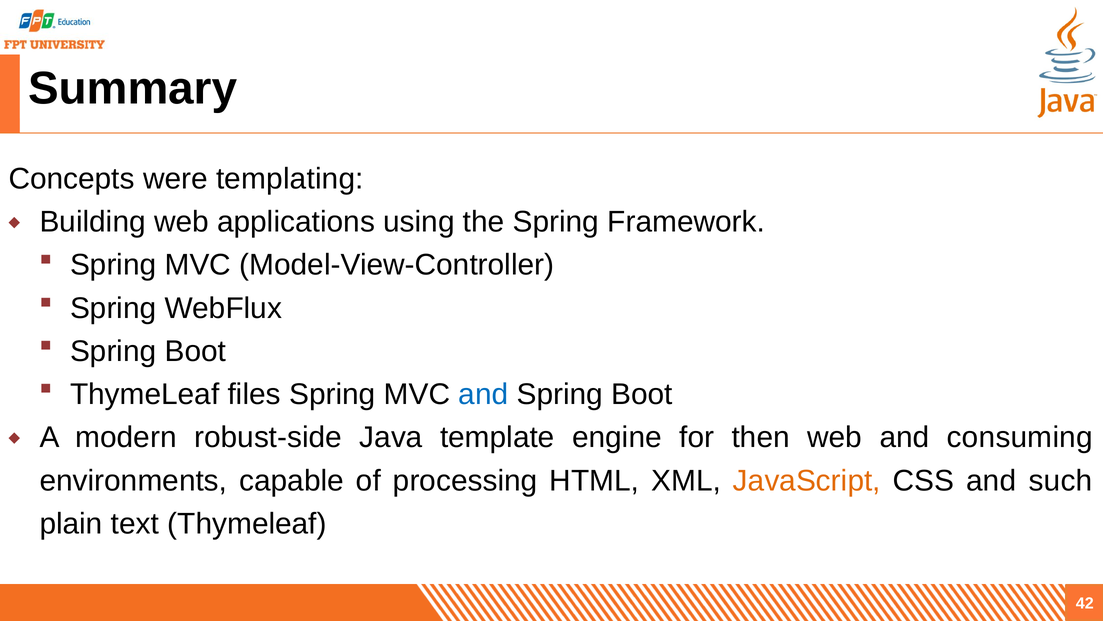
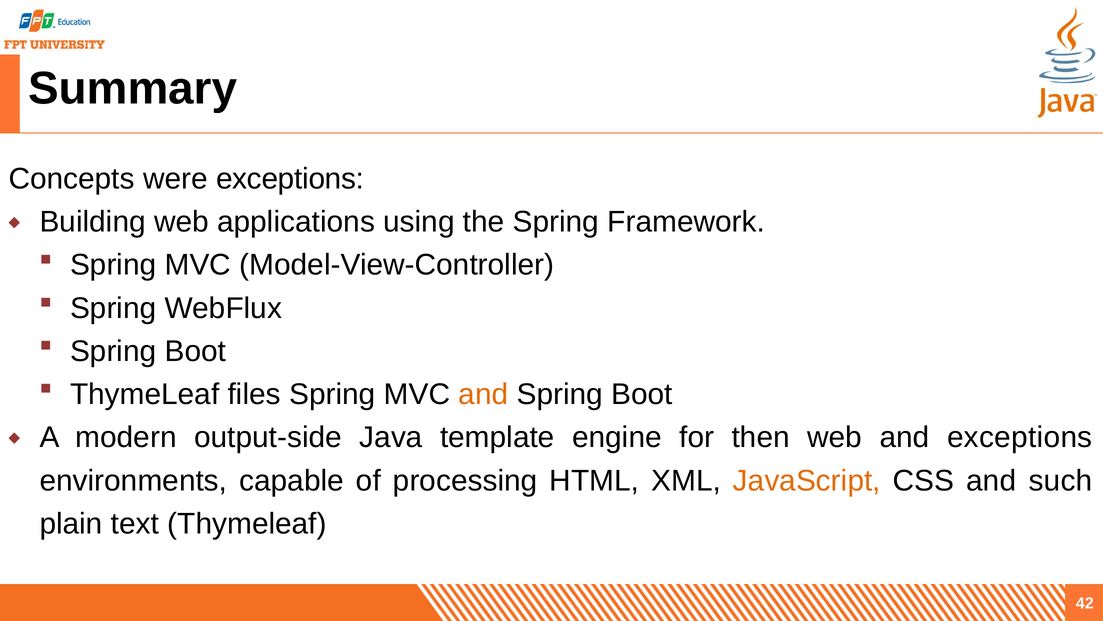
were templating: templating -> exceptions (290, 179)
and colour: blue -> orange (483, 394)
robust-side: robust-side -> output-side (268, 437)
and consuming: consuming -> exceptions (1020, 437)
